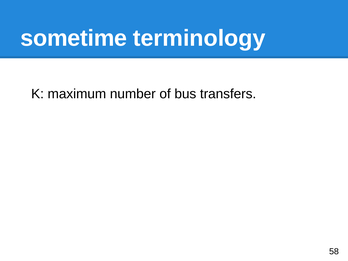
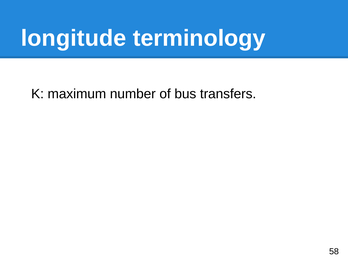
sometime: sometime -> longitude (74, 38)
